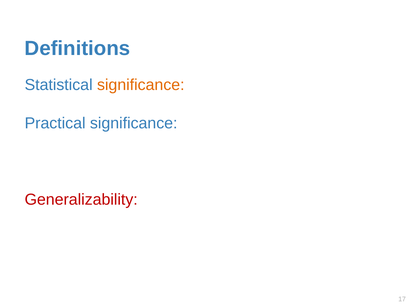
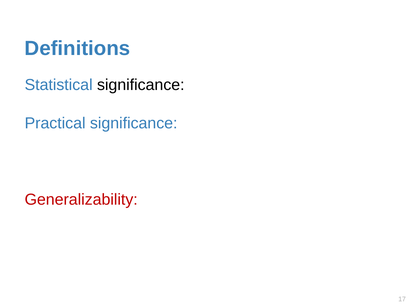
significance colour: orange -> black (141, 85)
